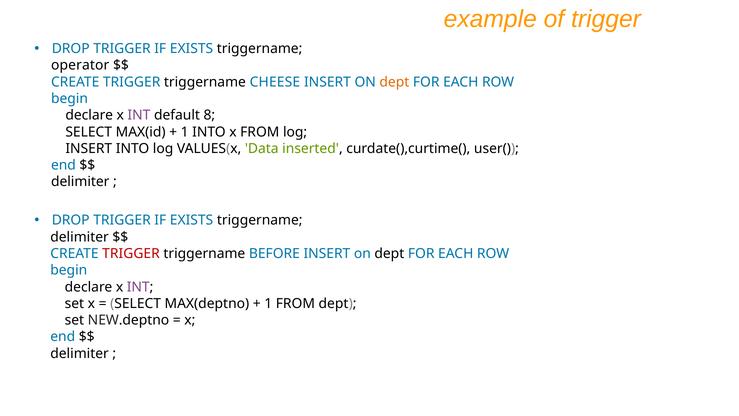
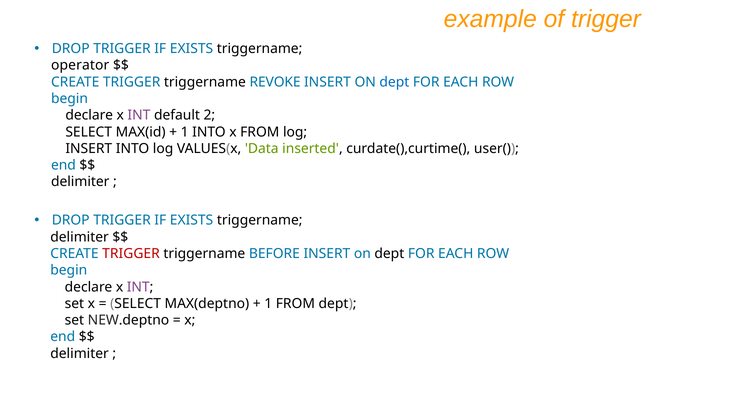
CHEESE: CHEESE -> REVOKE (275, 82)
dept colour: orange -> blue (394, 82)
8: 8 -> 2 (209, 115)
